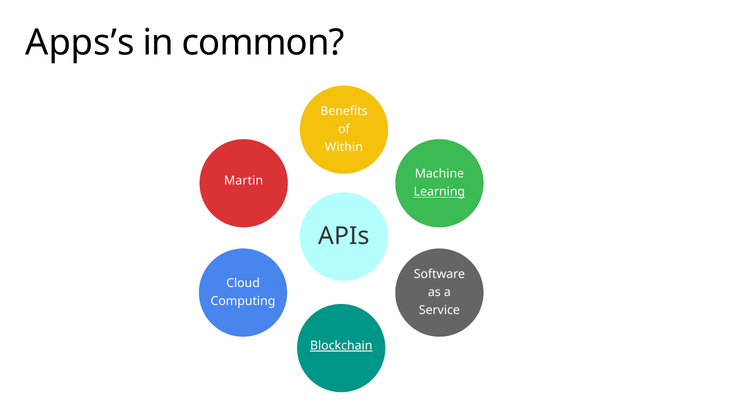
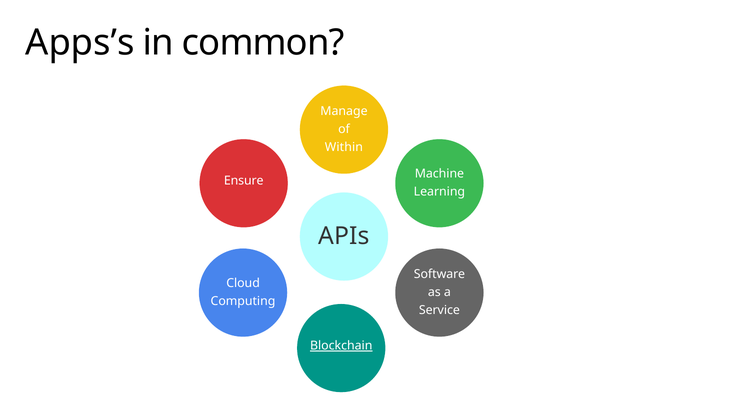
Benefits: Benefits -> Manage (344, 111)
Martin: Martin -> Ensure (244, 181)
Learning underline: present -> none (439, 192)
